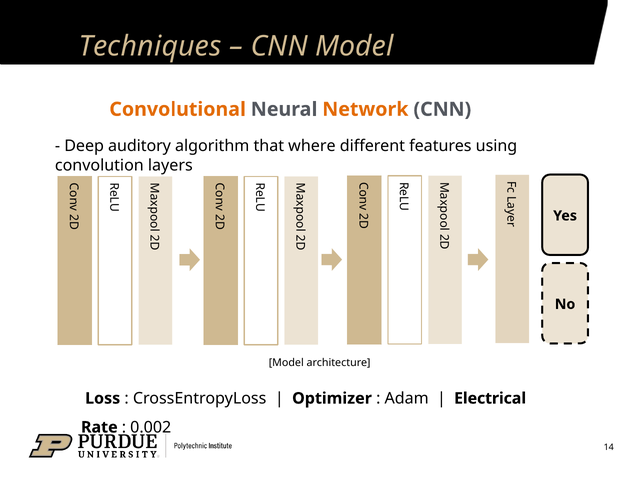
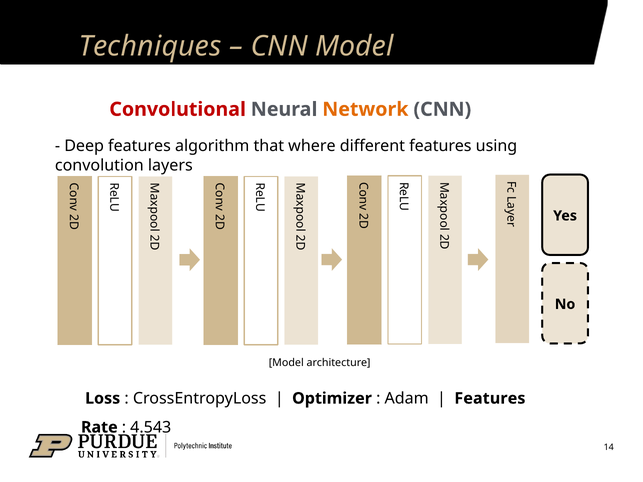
Convolutional colour: orange -> red (178, 109)
Deep auditory: auditory -> features (139, 146)
Electrical: Electrical -> Features (490, 399)
0.002: 0.002 -> 4.543 (151, 428)
